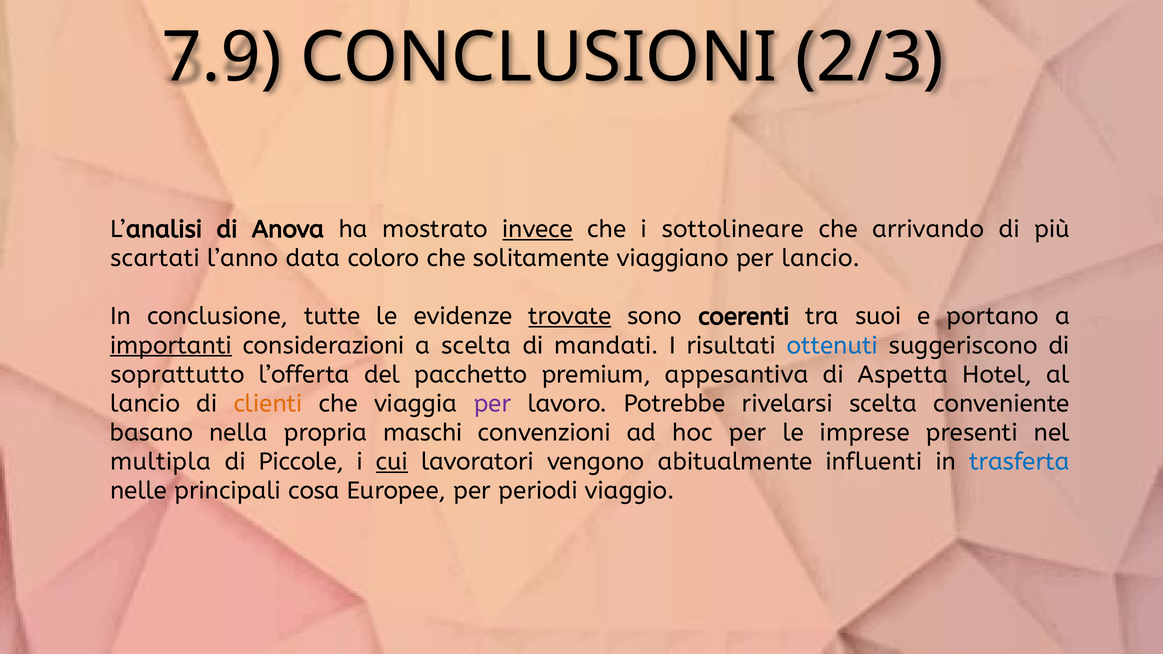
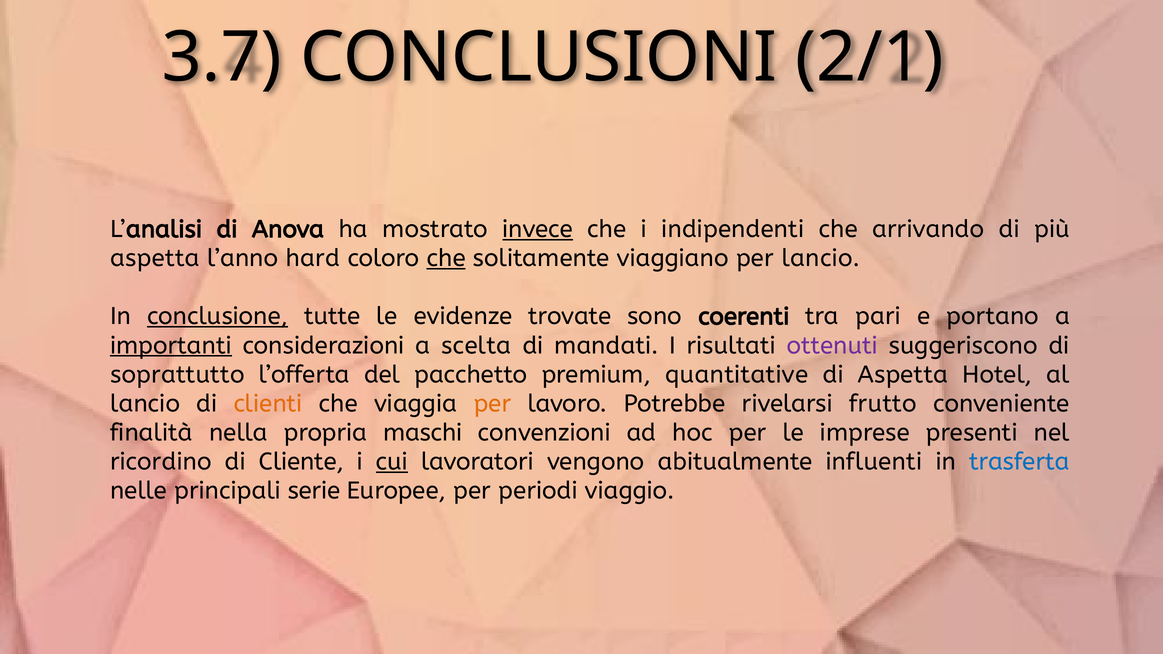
7.9: 7.9 -> 3.7 (222, 57)
2/3: 2/3 -> 2/1 (870, 57)
sottolineare: sottolineare -> indipendenti (733, 229)
scartati: scartati -> aspetta (155, 258)
data: data -> hard (313, 258)
che underline: none -> present (446, 258)
conclusione underline: none -> present (218, 317)
trovate underline: present -> none (570, 317)
suoi: suoi -> pari (878, 317)
ottenuti colour: blue -> purple (832, 346)
appesantiva: appesantiva -> quantitative (737, 375)
per colour: purple -> orange (492, 404)
rivelarsi scelta: scelta -> frutto (883, 404)
basano: basano -> finalità (151, 433)
multipla: multipla -> ricordino (161, 462)
Piccole: Piccole -> Cliente (301, 462)
cosa: cosa -> serie (314, 491)
